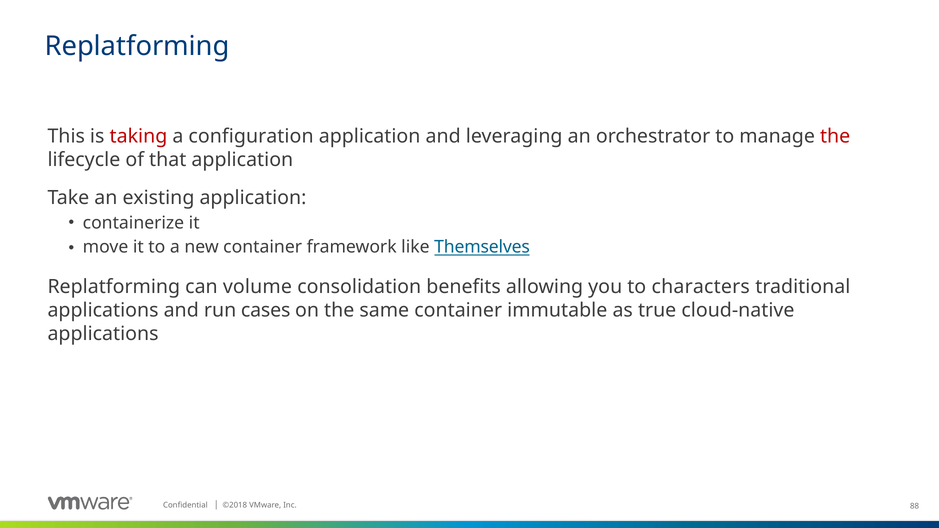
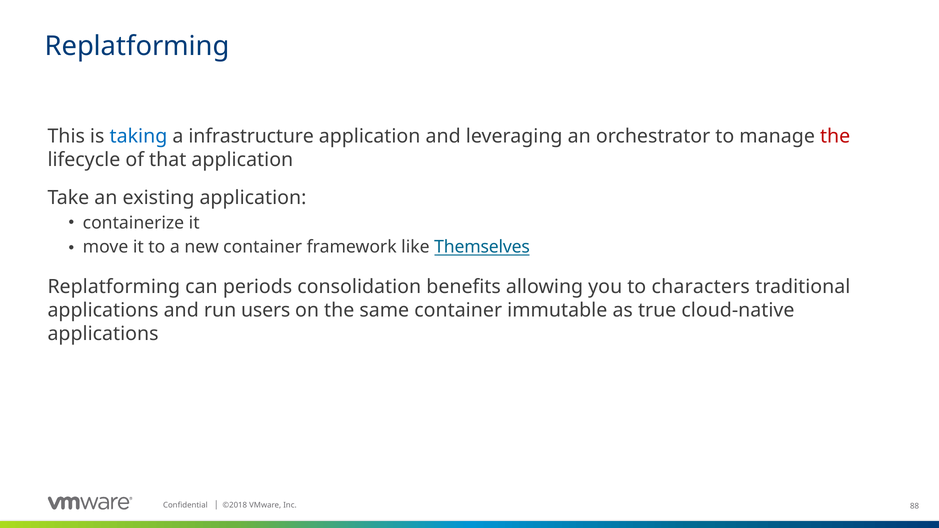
taking colour: red -> blue (138, 136)
configuration: configuration -> infrastructure (251, 136)
volume: volume -> periods (258, 287)
cases: cases -> users (266, 311)
